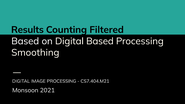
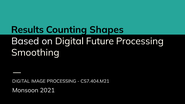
Filtered: Filtered -> Shapes (107, 30)
Digital Based: Based -> Future (100, 41)
